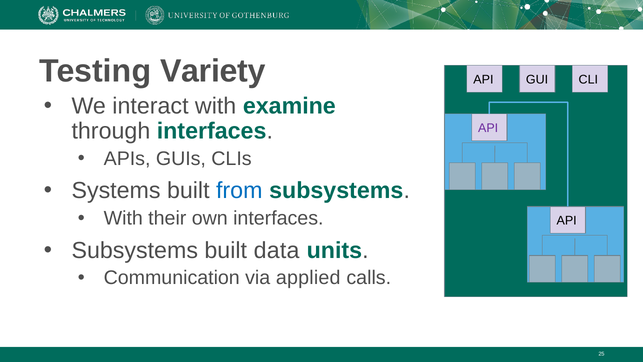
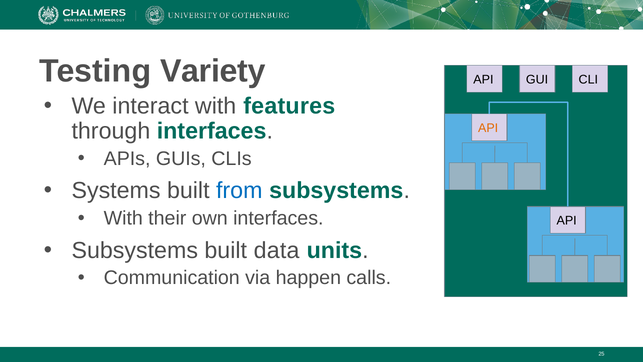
examine: examine -> features (289, 106)
API colour: purple -> orange (488, 128)
applied: applied -> happen (308, 278)
